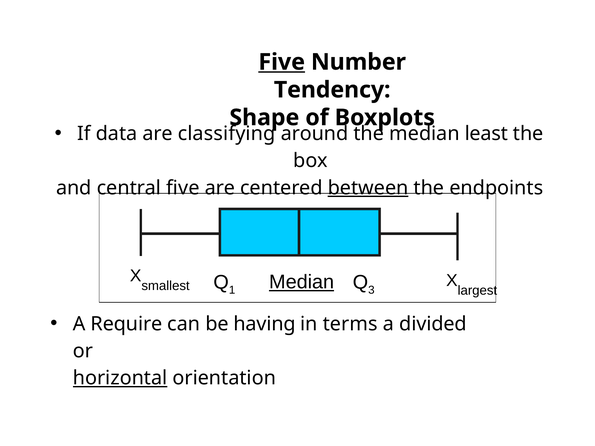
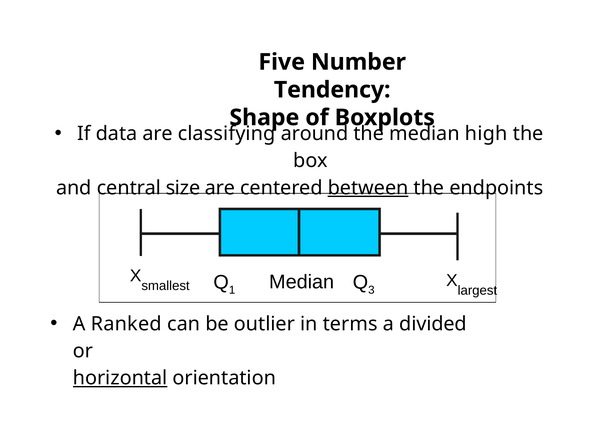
Five underline: present -> none (282, 62)
least: least -> high (486, 134)
central five: five -> size (183, 188)
Median underline: present -> none (302, 282)
Require: Require -> Ranked (126, 324)
having: having -> outlier (264, 324)
